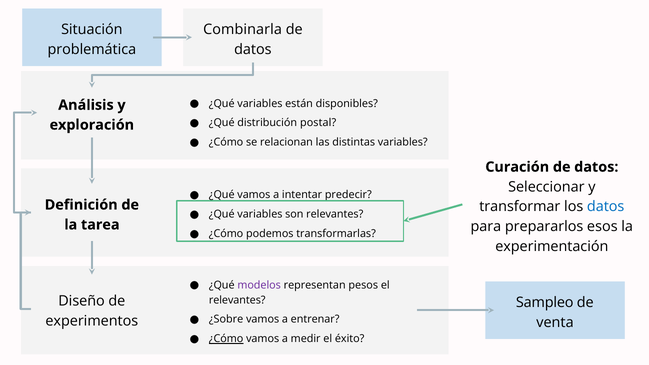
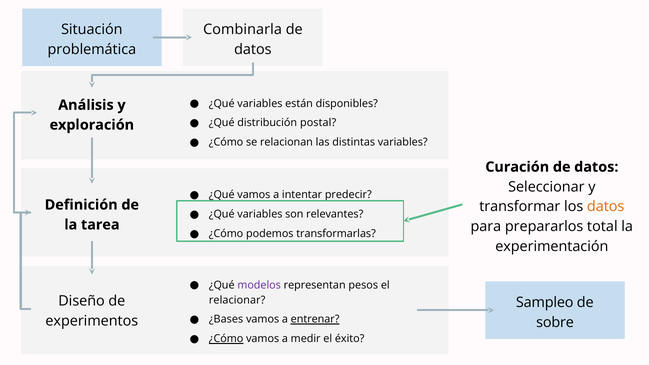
datos colour: blue -> orange (606, 207)
esos: esos -> total (602, 227)
relevantes: relevantes -> relacionar (237, 300)
¿Sobre: ¿Sobre -> ¿Bases (226, 319)
entrenar underline: none -> present (315, 319)
venta: venta -> sobre (555, 323)
